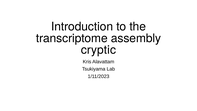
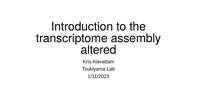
cryptic: cryptic -> altered (99, 50)
